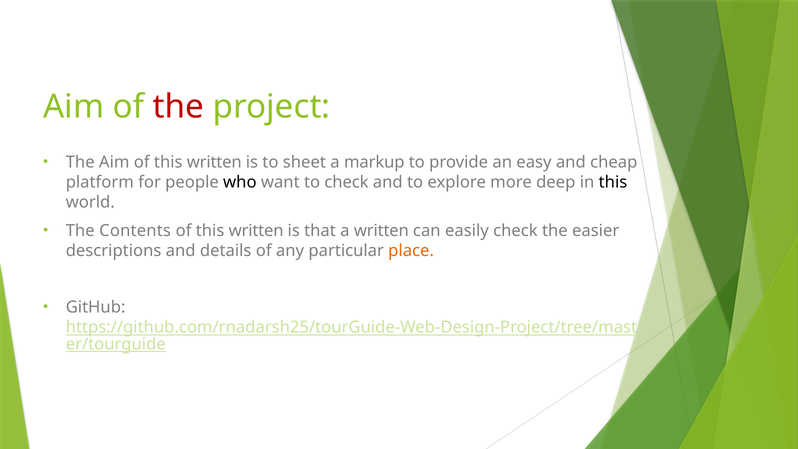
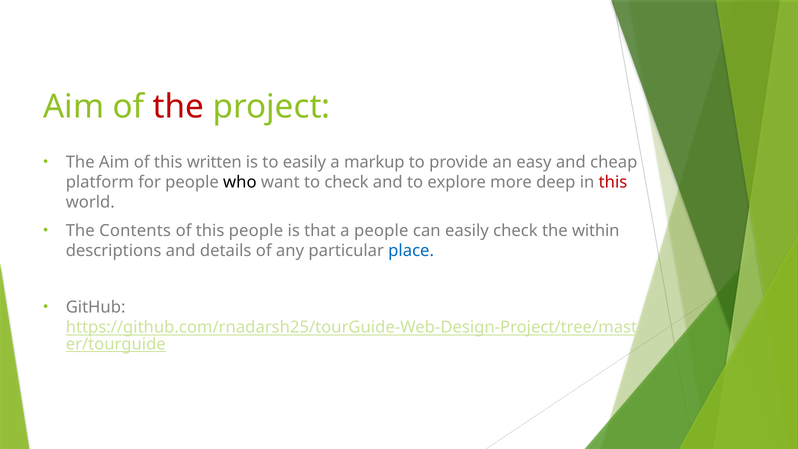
to sheet: sheet -> easily (304, 162)
this colour: black -> red (613, 182)
written: written -> people (256, 231)
a written: written -> people (381, 231)
easier: easier -> within (596, 231)
place colour: orange -> blue (411, 251)
